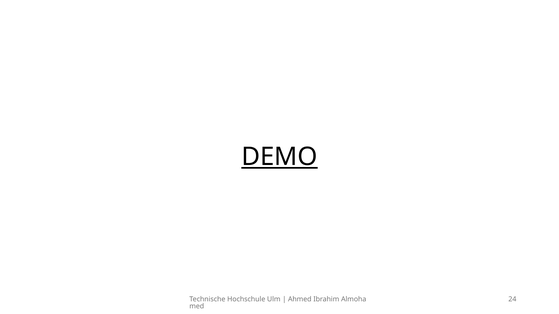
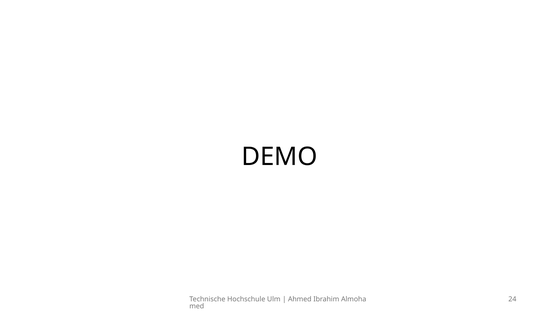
DEMO underline: present -> none (279, 157)
